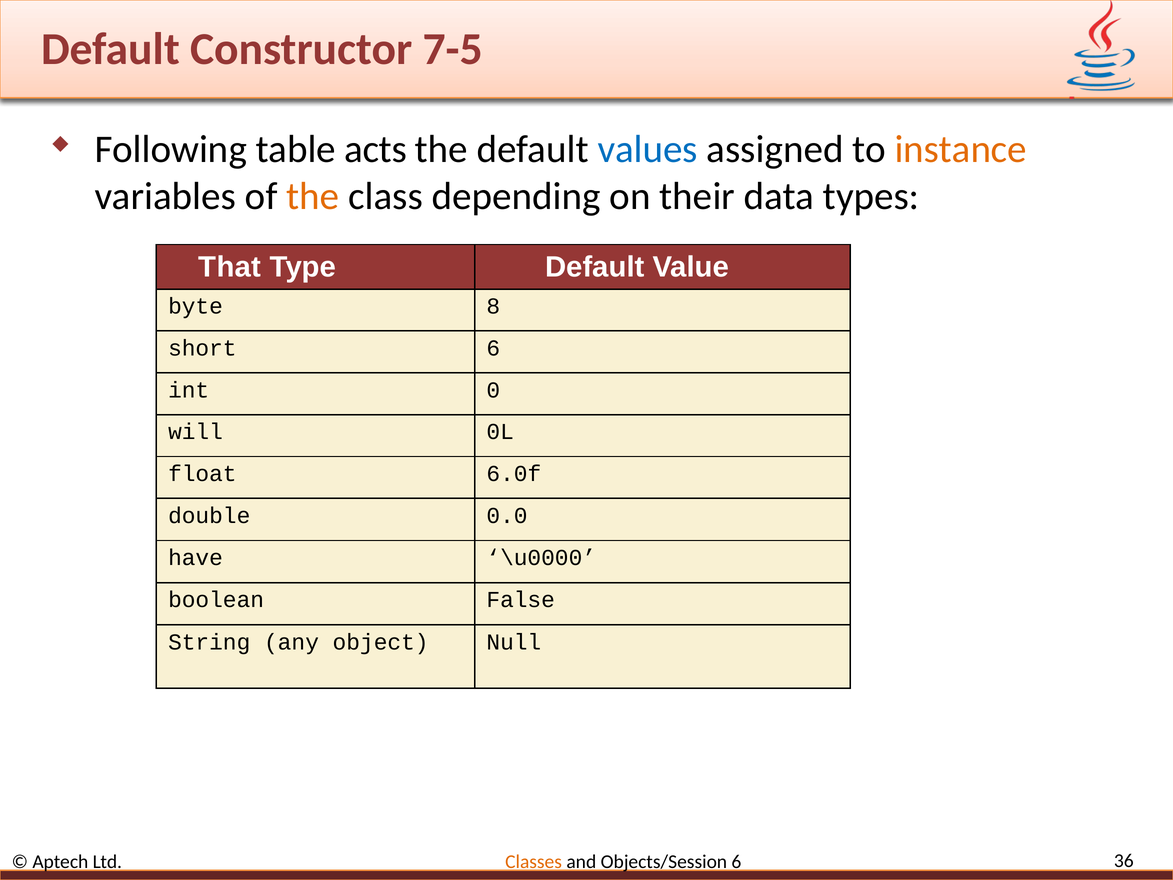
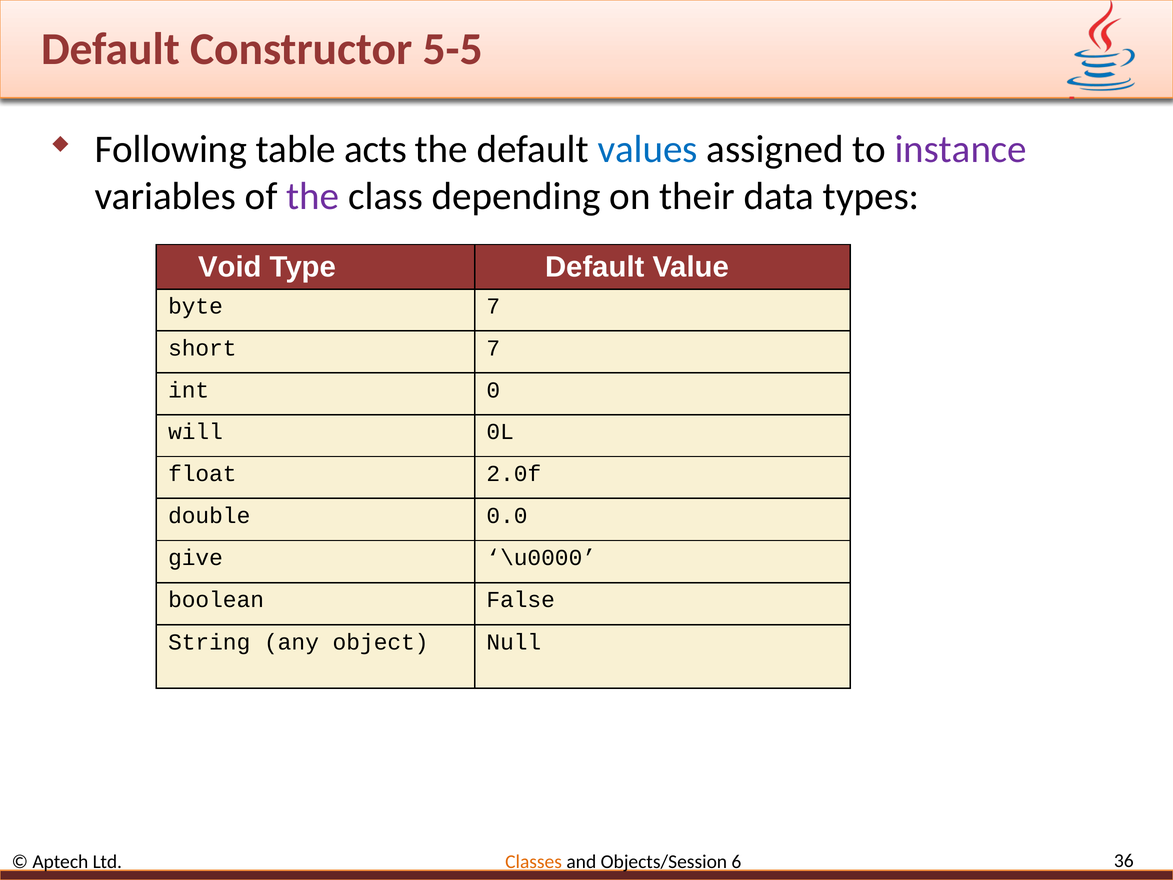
7-5: 7-5 -> 5-5 (453, 49)
instance colour: orange -> purple (961, 149)
the colour: orange -> purple (313, 196)
That: That -> Void (230, 267)
byte 8: 8 -> 7 (493, 306)
short 6: 6 -> 7 (493, 348)
6.0f: 6.0f -> 2.0f (514, 474)
have: have -> give (196, 558)
